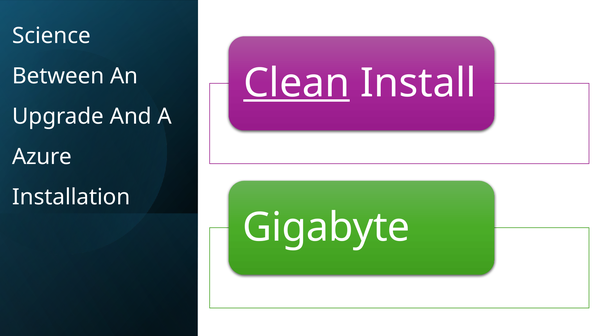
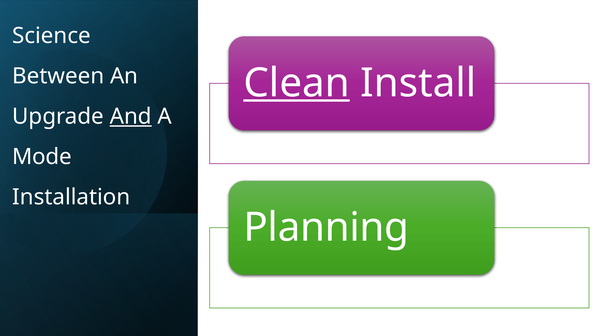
And underline: none -> present (131, 116)
Azure: Azure -> Mode (42, 157)
Gigabyte: Gigabyte -> Planning (326, 227)
